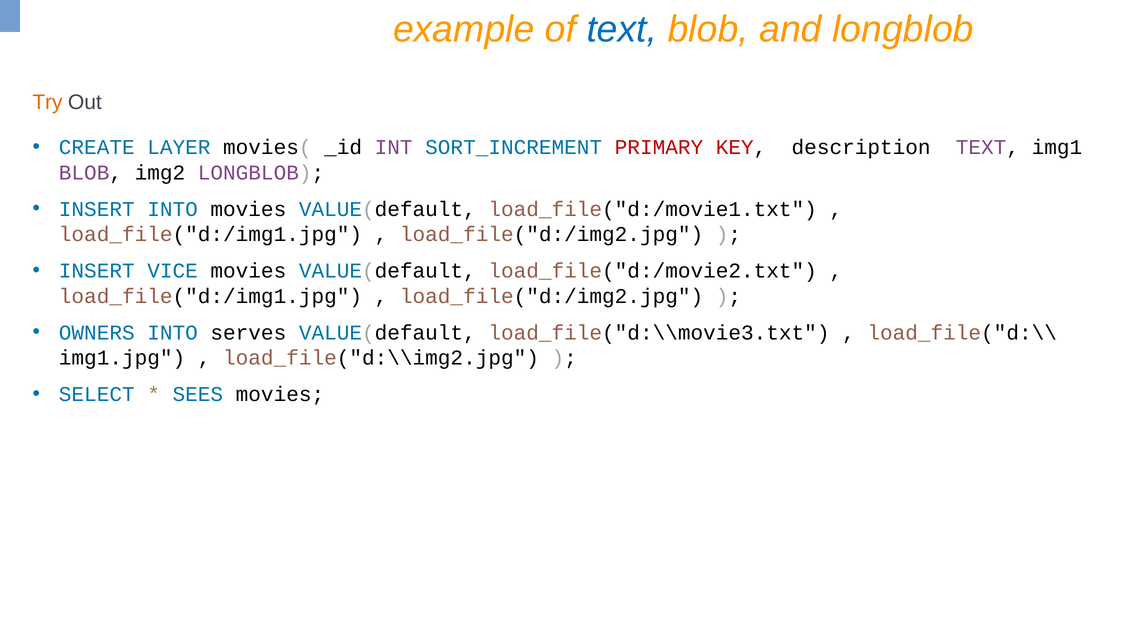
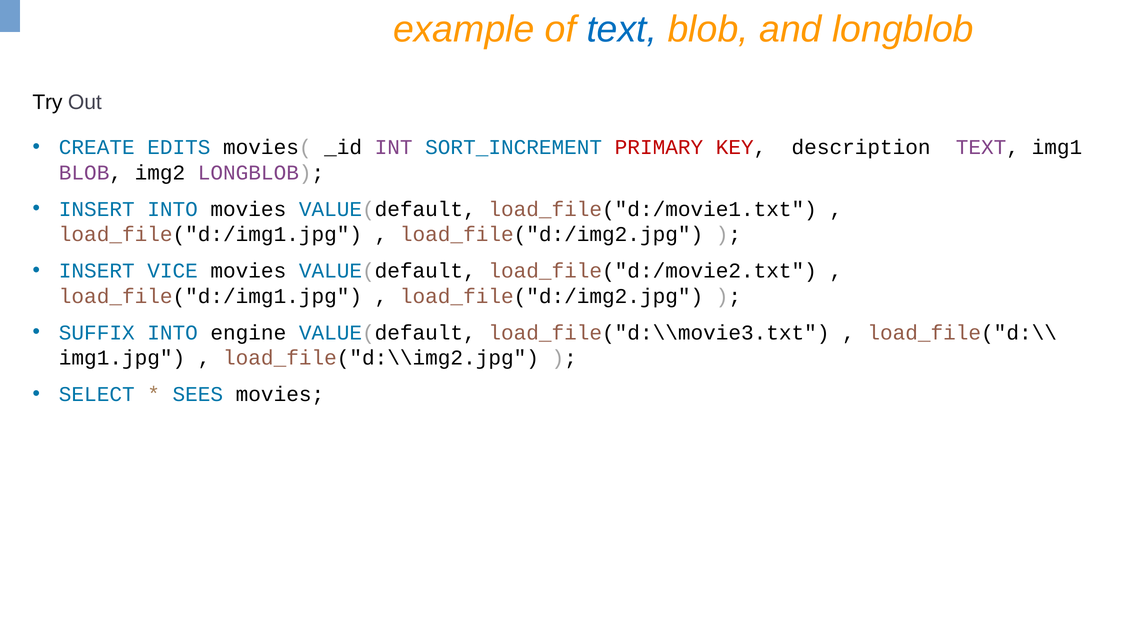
Try colour: orange -> black (47, 102)
LAYER: LAYER -> EDITS (179, 147)
OWNERS: OWNERS -> SUFFIX (97, 333)
serves: serves -> engine (248, 333)
